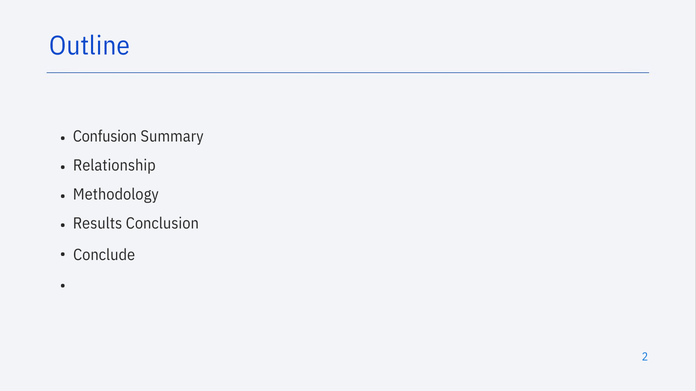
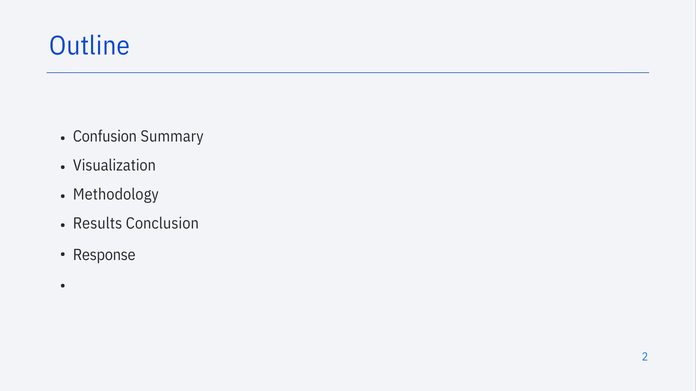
Relationship: Relationship -> Visualization (114, 166)
Conclude: Conclude -> Response (104, 255)
